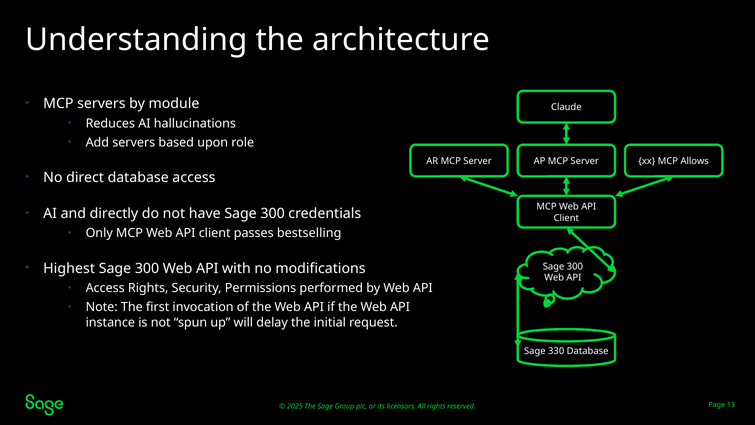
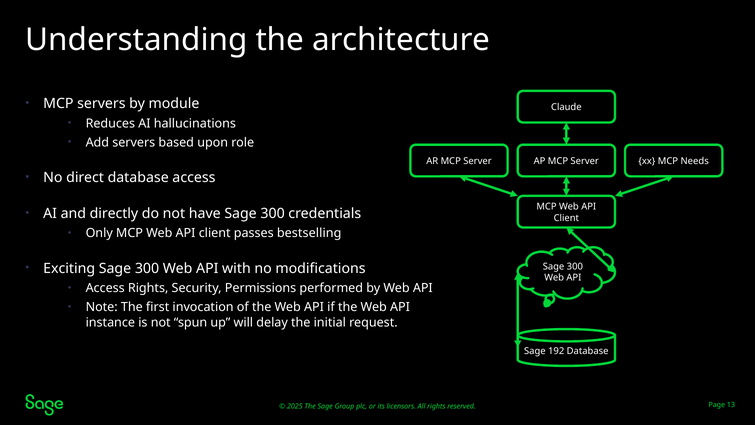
Allows: Allows -> Needs (695, 161)
Highest: Highest -> Exciting (69, 268)
330: 330 -> 192 (556, 351)
